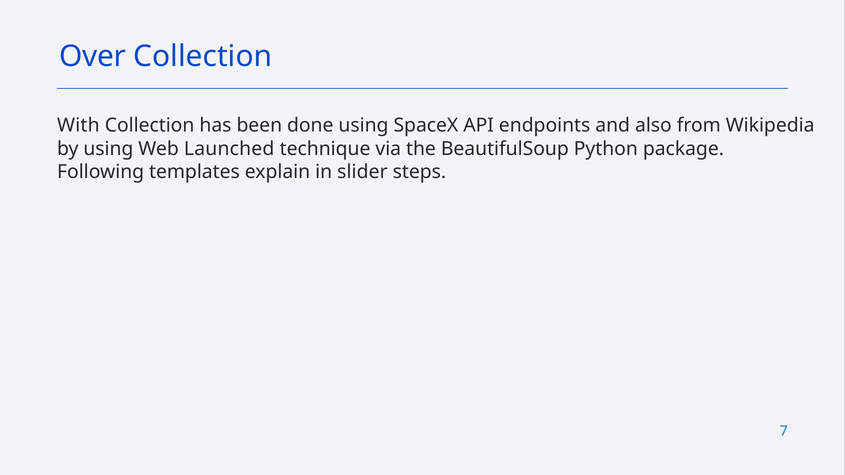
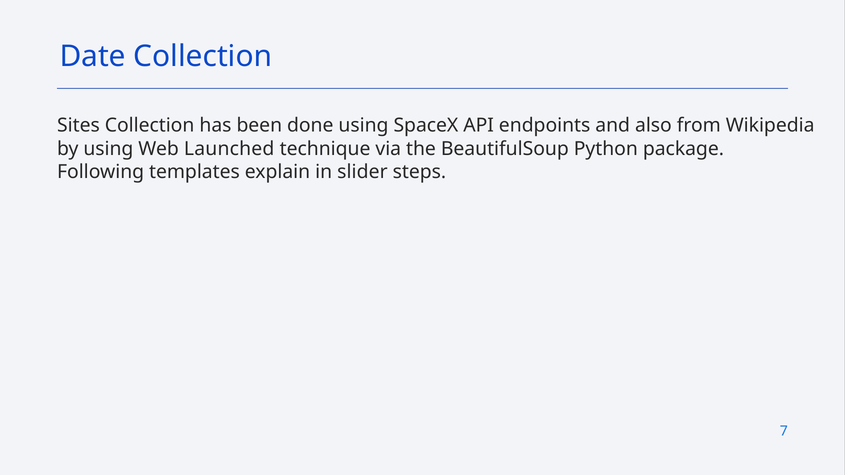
Over: Over -> Date (93, 56)
With: With -> Sites (78, 126)
